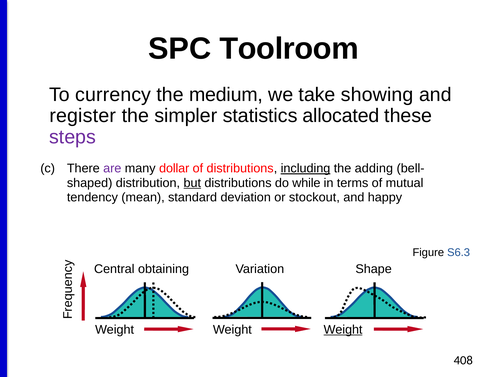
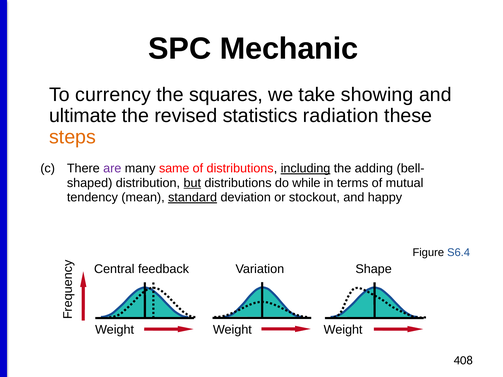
Toolroom: Toolroom -> Mechanic (289, 49)
medium: medium -> squares (226, 95)
register: register -> ultimate (83, 116)
simpler: simpler -> revised (186, 116)
allocated: allocated -> radiation (341, 116)
steps colour: purple -> orange (73, 137)
dollar: dollar -> same (174, 169)
standard underline: none -> present (193, 198)
S6.3: S6.3 -> S6.4 (459, 253)
obtaining: obtaining -> feedback (164, 269)
Weight underline: present -> none (343, 330)
